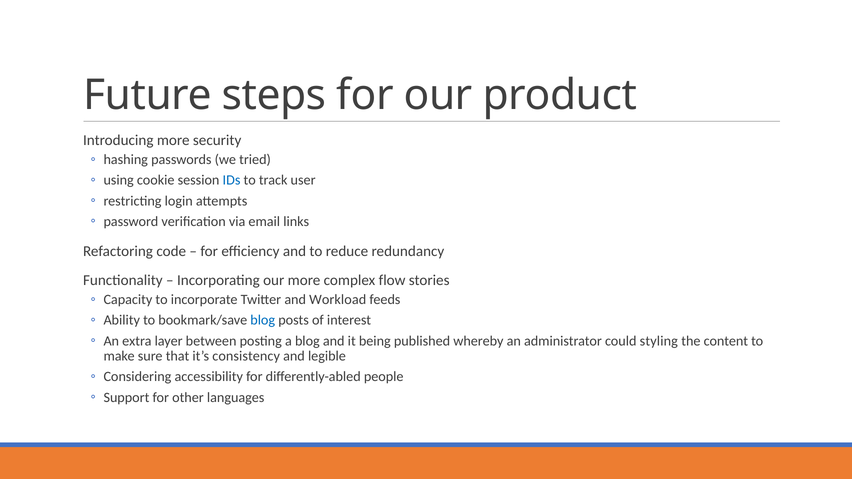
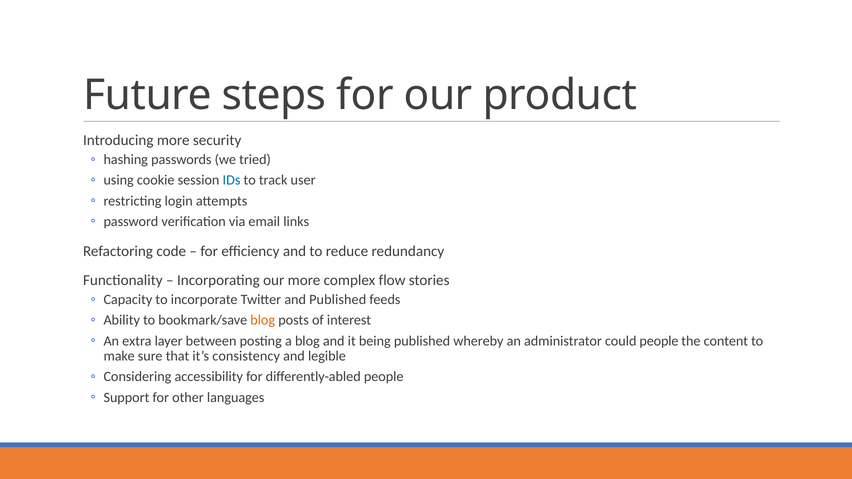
and Workload: Workload -> Published (338, 300)
blog colour: blue -> orange (263, 320)
could styling: styling -> people (659, 341)
